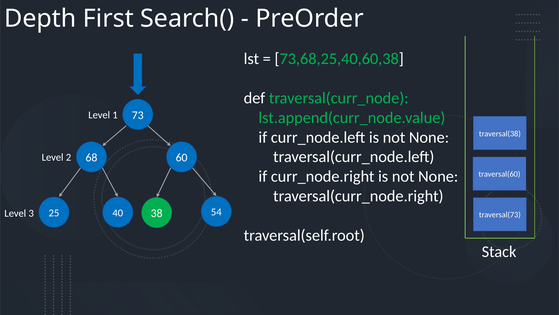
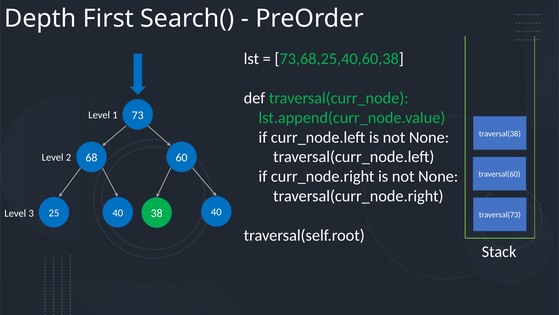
38 54: 54 -> 40 (216, 212)
